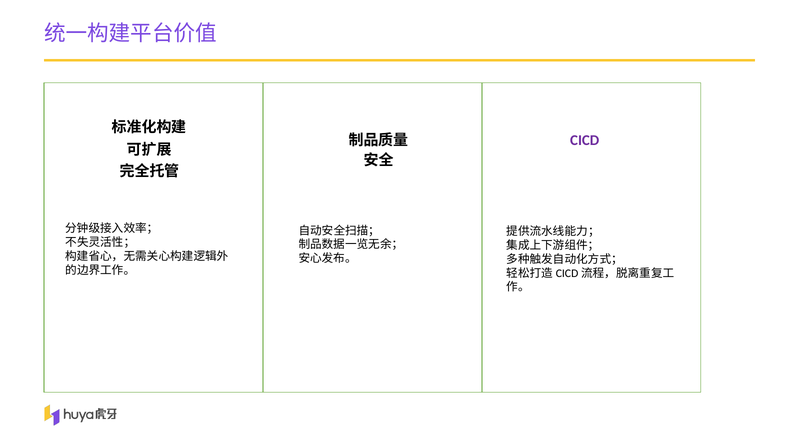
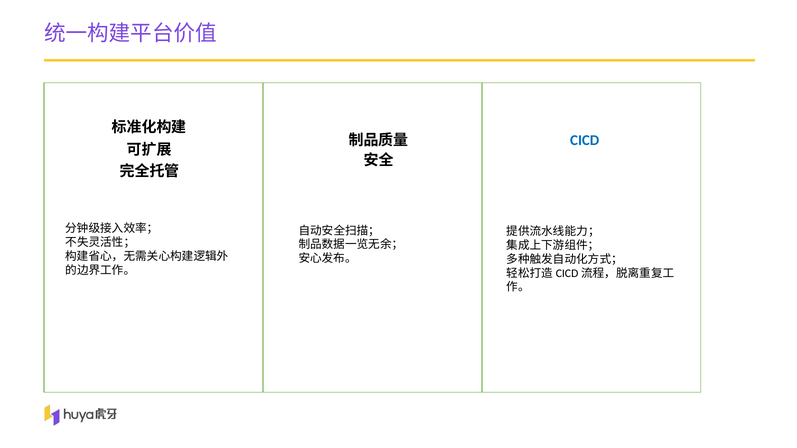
CICD colour: purple -> blue (585, 140)
